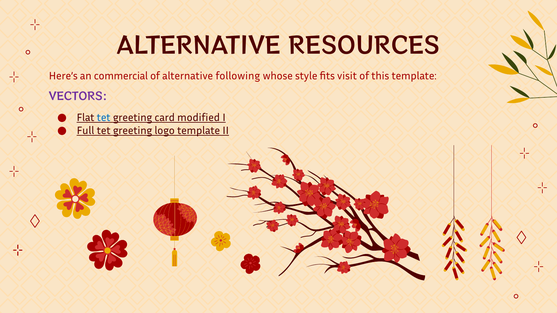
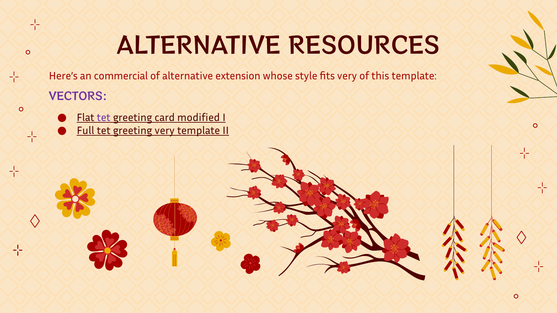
following: following -> extension (238, 76)
fits visit: visit -> very (347, 76)
tet colour: blue -> purple (104, 118)
greeting logo: logo -> very (165, 131)
